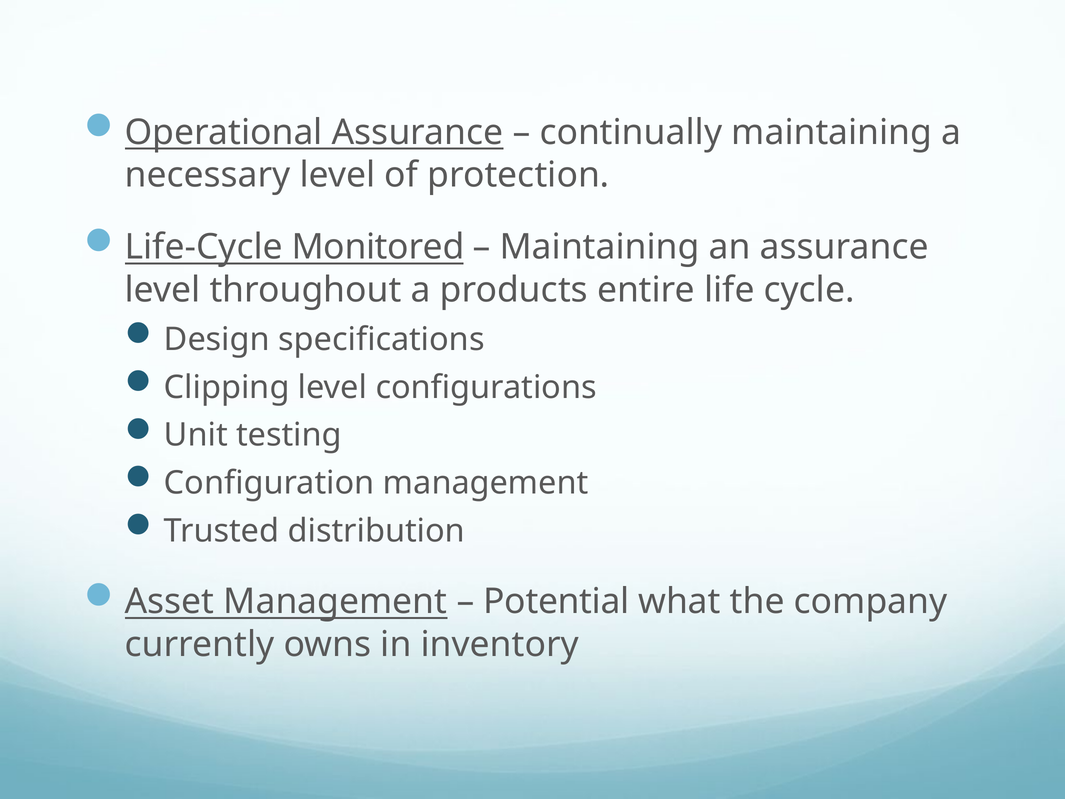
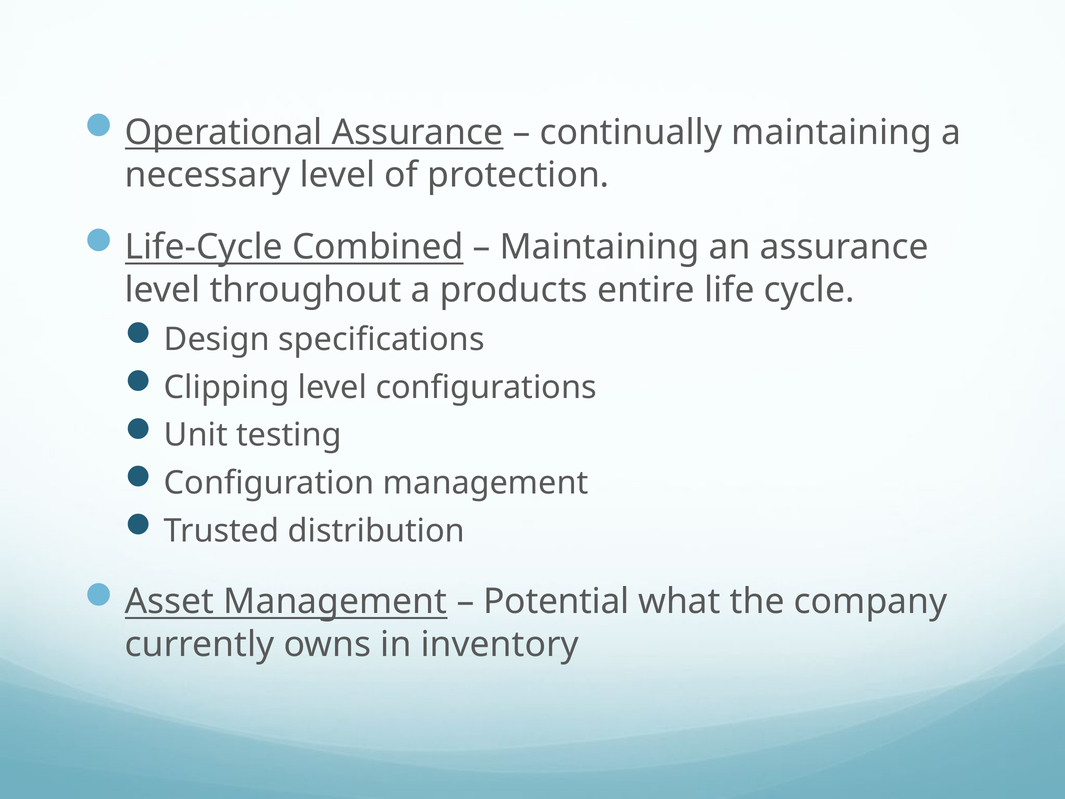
Monitored: Monitored -> Combined (378, 247)
